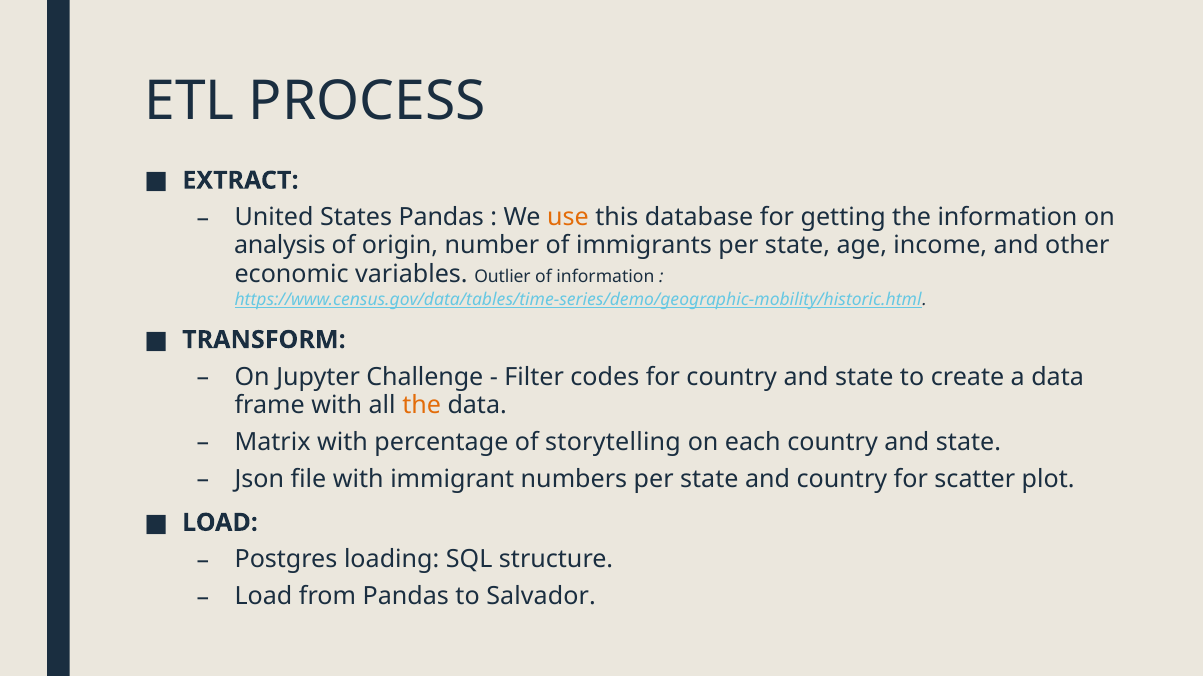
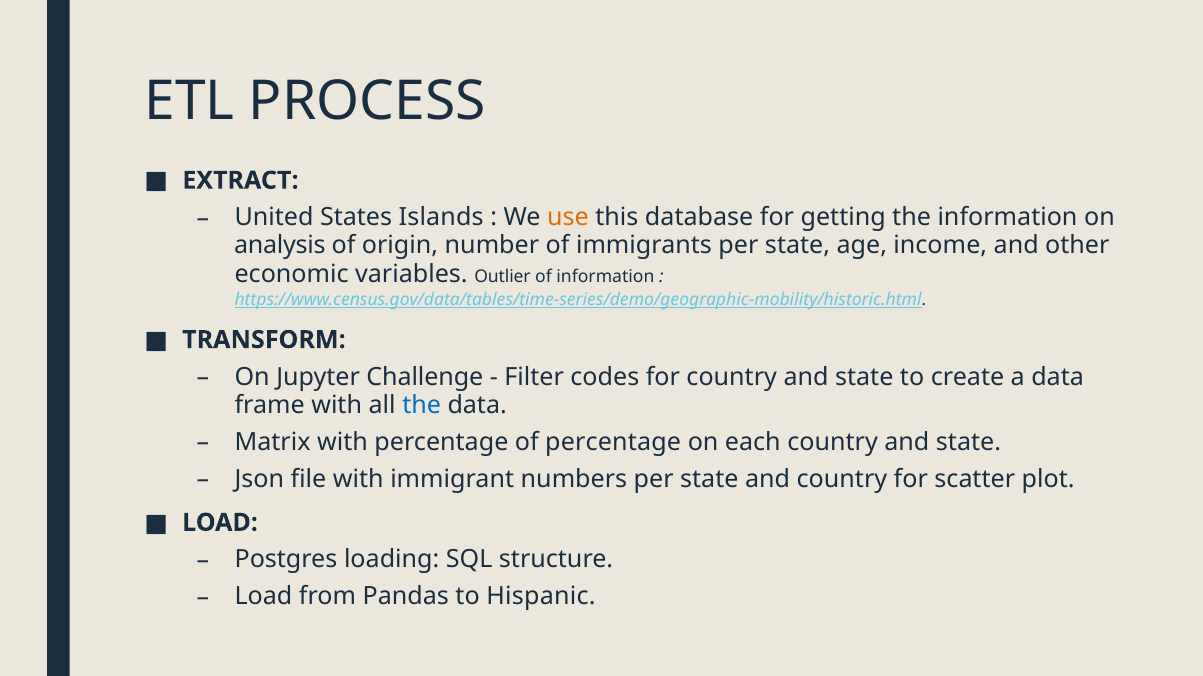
States Pandas: Pandas -> Islands (441, 218)
the colour: orange -> blue (422, 406)
of storytelling: storytelling -> percentage (613, 443)
Salvador: Salvador -> Hispanic (541, 597)
